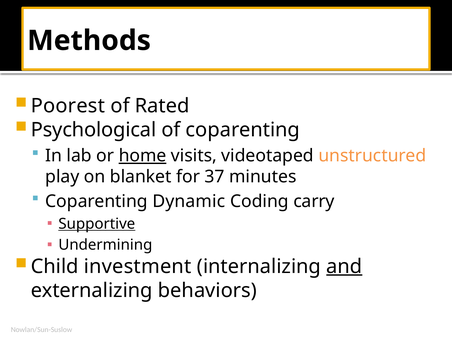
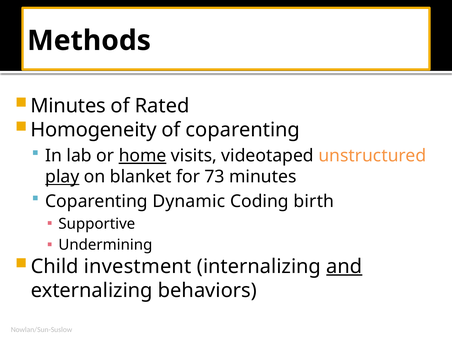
Poorest: Poorest -> Minutes (68, 106)
Psychological: Psychological -> Homogeneity (94, 130)
play underline: none -> present (62, 177)
37: 37 -> 73 (215, 177)
carry: carry -> birth (314, 201)
Supportive underline: present -> none (97, 224)
